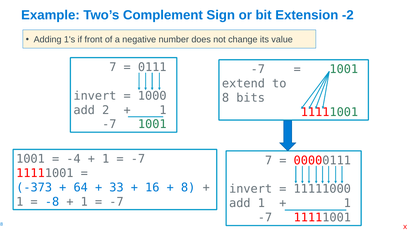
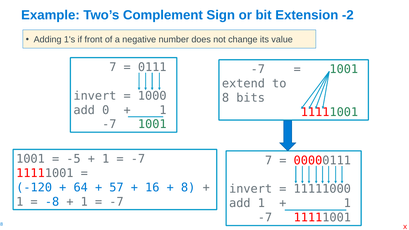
2: 2 -> 0 (106, 110)
-4: -4 -> -5 (73, 159)
-373: -373 -> -120 (34, 188)
33: 33 -> 57 (116, 188)
